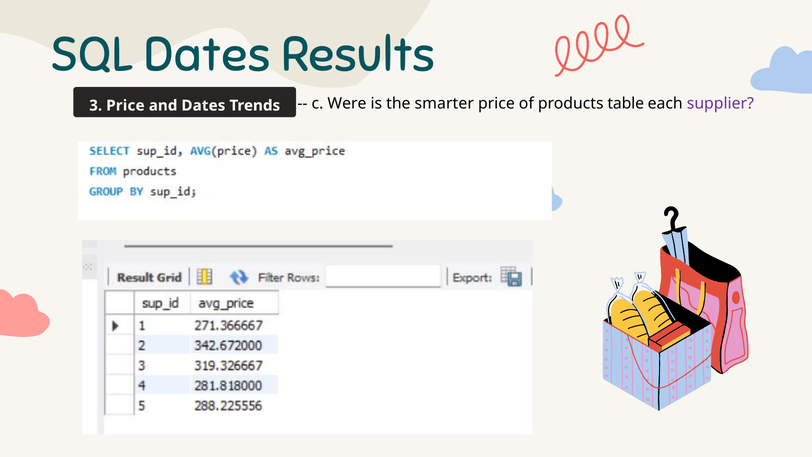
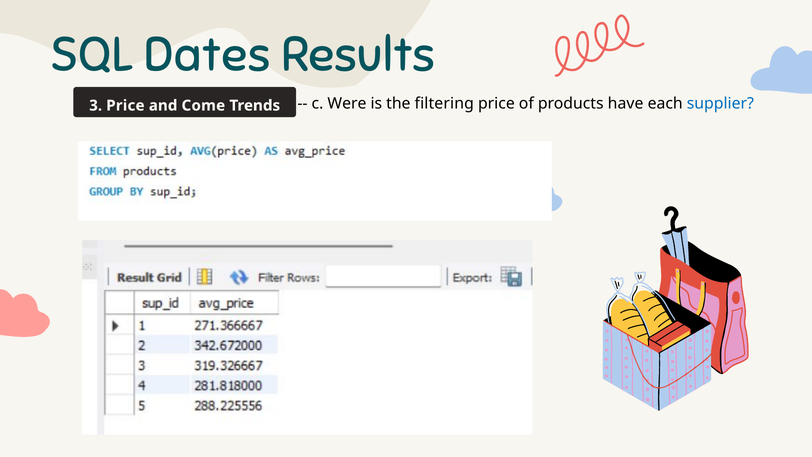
smarter: smarter -> filtering (444, 103)
table: table -> have (626, 103)
supplier colour: purple -> blue (720, 103)
and Dates: Dates -> Come (203, 106)
